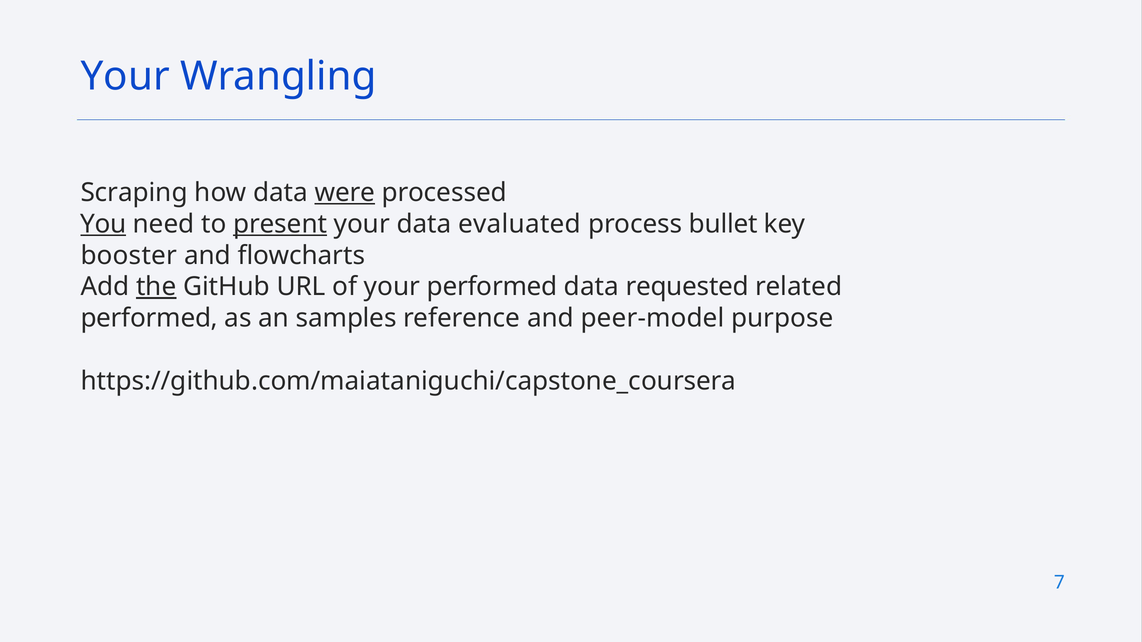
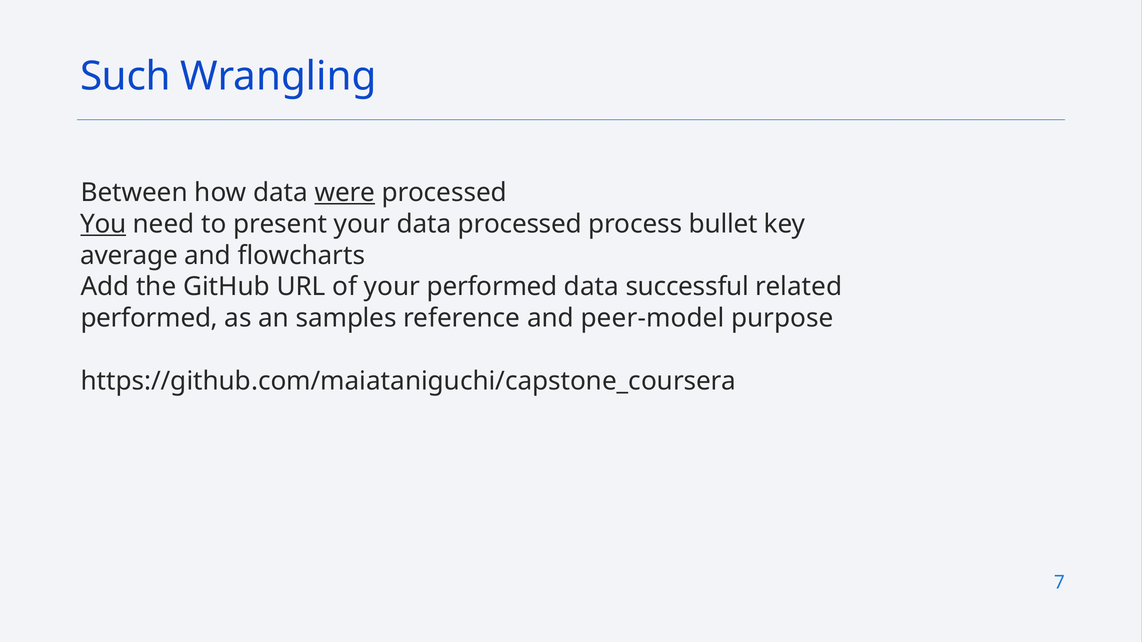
Your: Your -> Such (125, 76)
Scraping: Scraping -> Between (134, 193)
present underline: present -> none (280, 224)
data evaluated: evaluated -> processed (520, 224)
booster: booster -> average (129, 256)
the underline: present -> none (156, 287)
requested: requested -> successful (687, 287)
